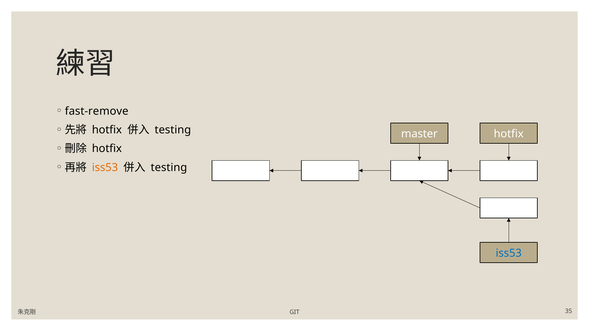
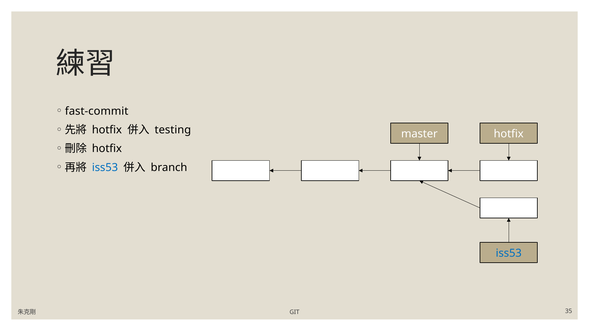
fast-remove: fast-remove -> fast-commit (97, 111)
iss53 colour: orange -> blue (105, 168)
testing: testing -> branch (169, 168)
